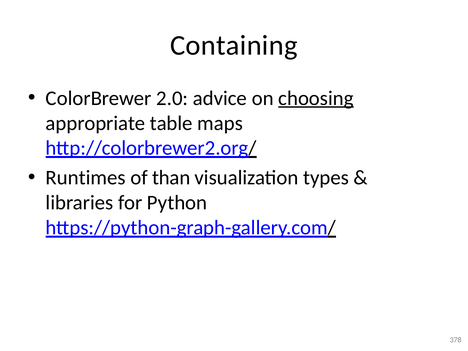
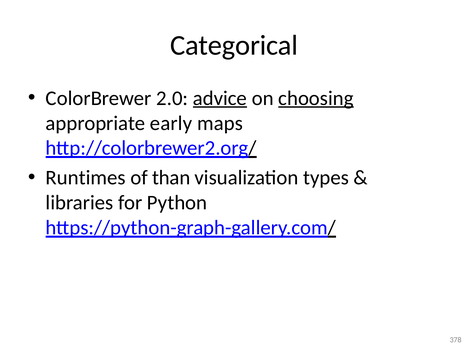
Containing: Containing -> Categorical (234, 45)
advice underline: none -> present (220, 98)
table: table -> early (171, 123)
